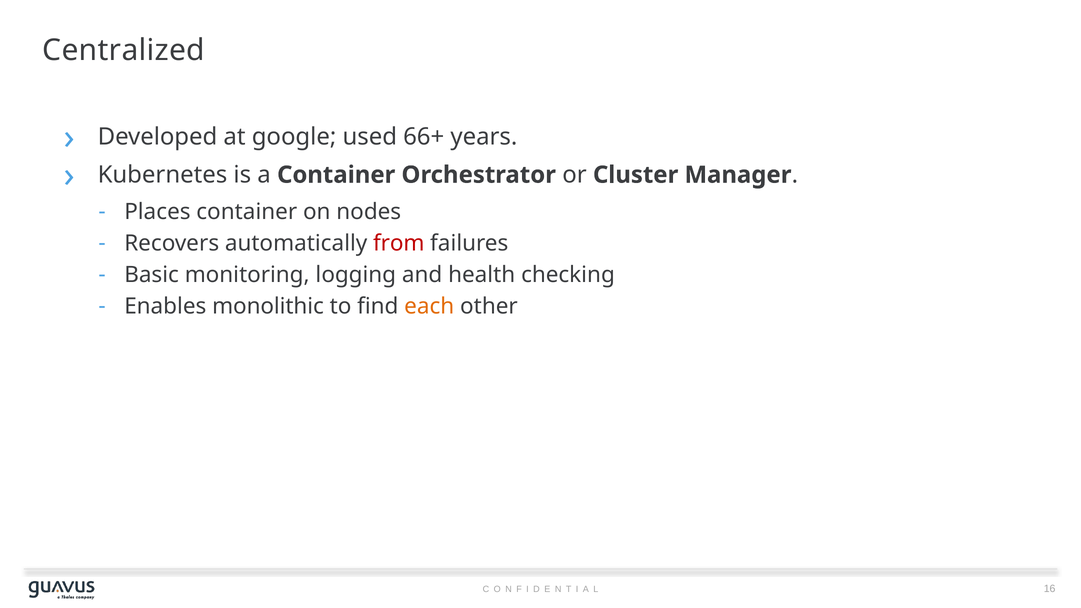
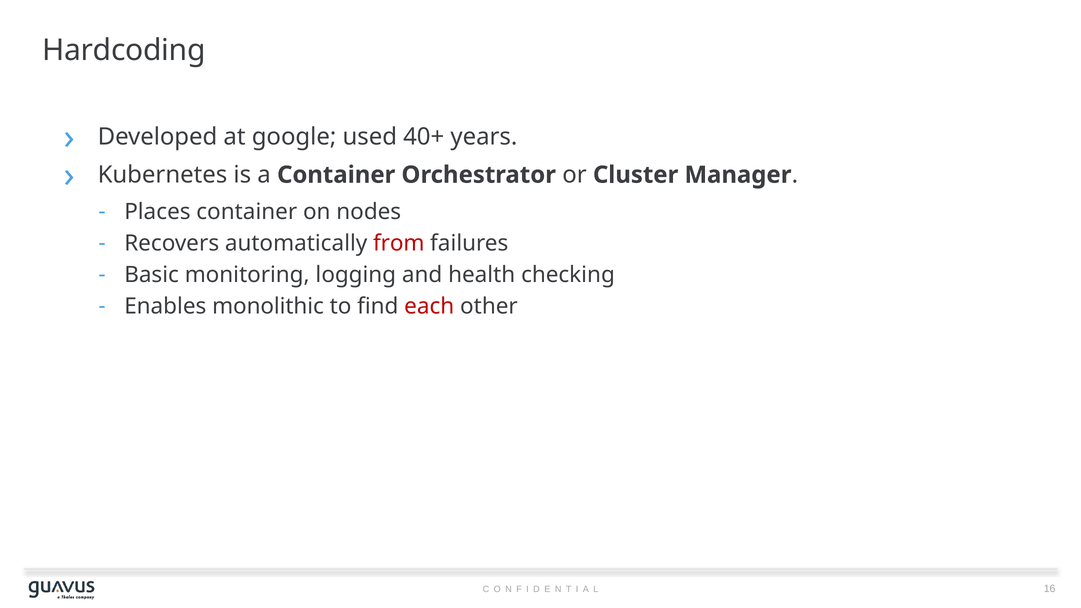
Centralized: Centralized -> Hardcoding (124, 50)
66+: 66+ -> 40+ (424, 137)
each colour: orange -> red (429, 306)
